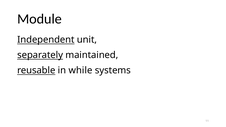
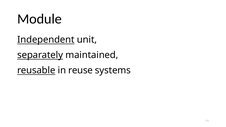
while: while -> reuse (81, 70)
